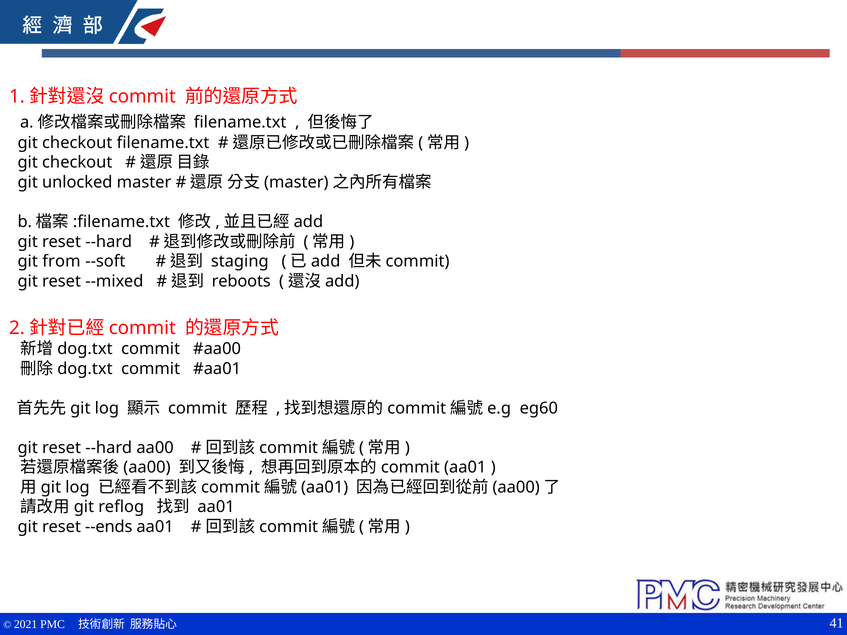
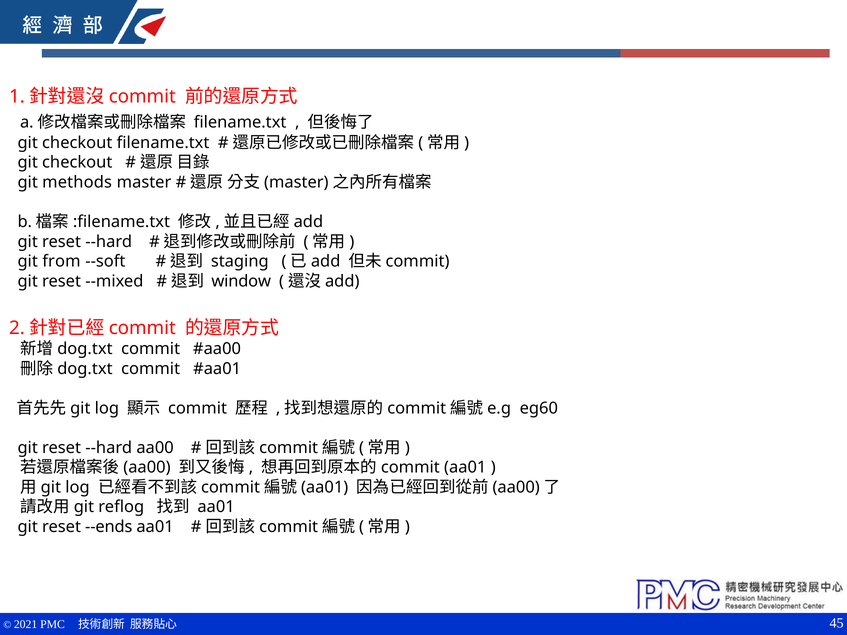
unlocked: unlocked -> methods (77, 182)
reboots: reboots -> window (241, 281)
41: 41 -> 45 (837, 624)
